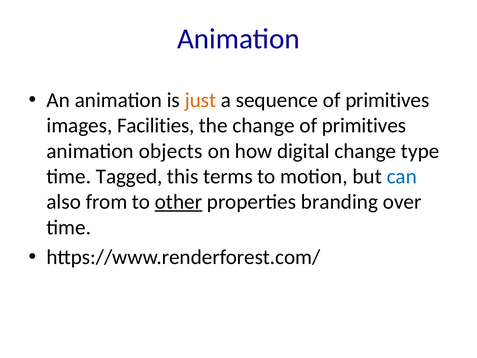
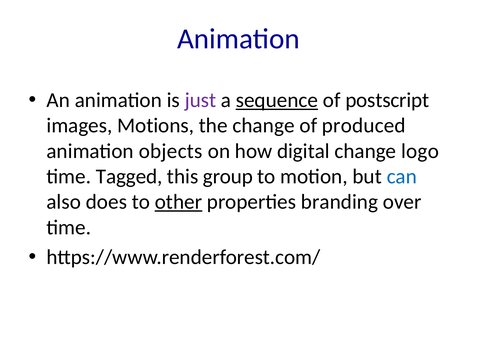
just colour: orange -> purple (200, 100)
sequence underline: none -> present (277, 100)
primitives: primitives -> postscript (387, 100)
Facilities: Facilities -> Motions (156, 126)
primitives: primitives -> produced (364, 126)
type: type -> logo (420, 151)
terms: terms -> group (228, 176)
from: from -> does (106, 202)
